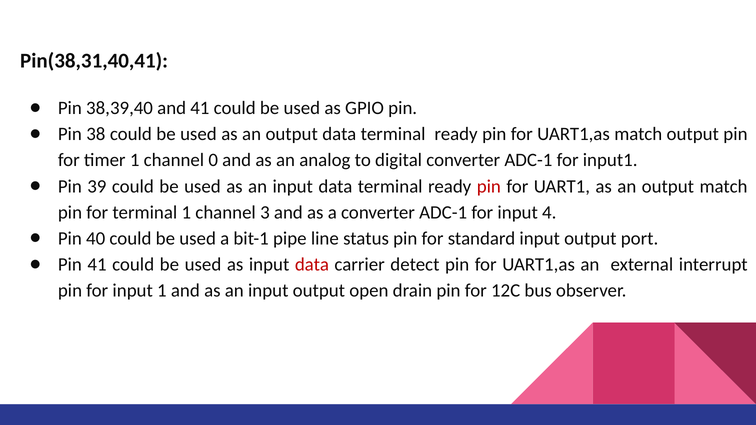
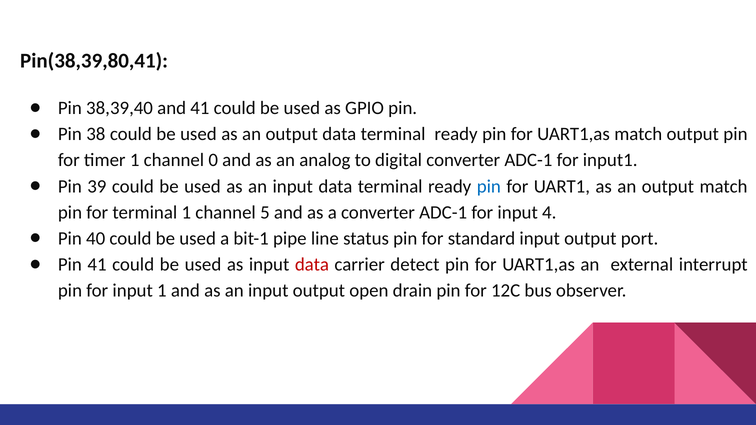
Pin(38,31,40,41: Pin(38,31,40,41 -> Pin(38,39,80,41 (94, 61)
pin colour: red -> blue (489, 186)
3: 3 -> 5 (265, 212)
